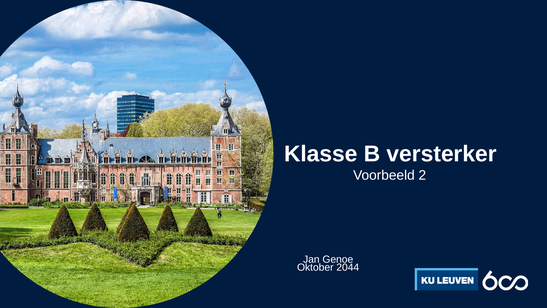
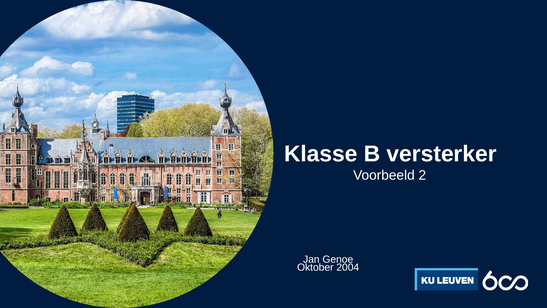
2044: 2044 -> 2004 (348, 267)
